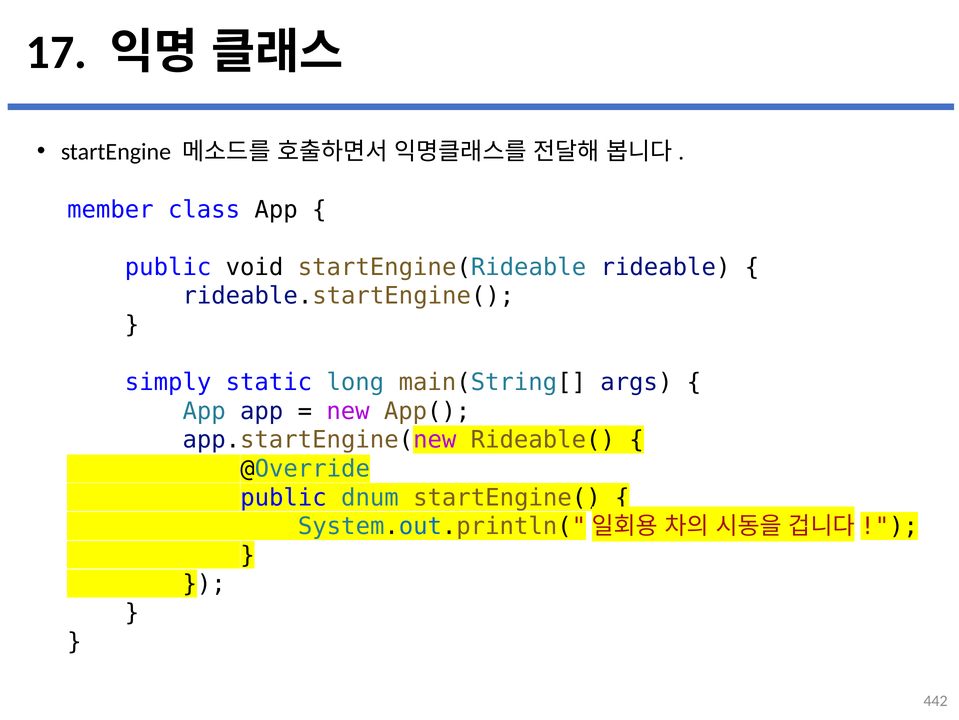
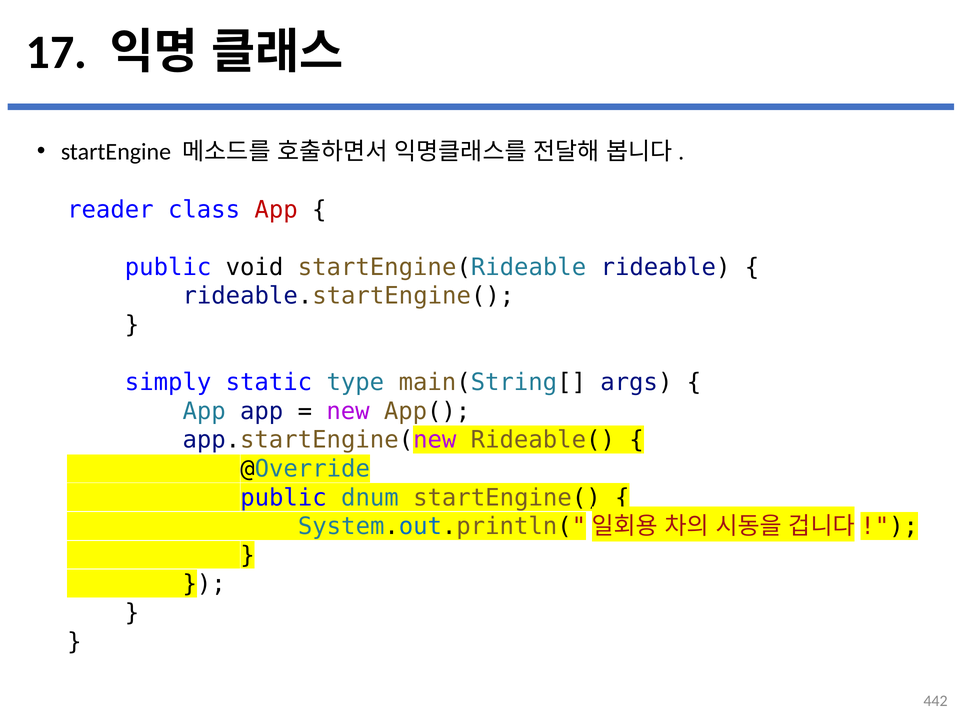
member: member -> reader (110, 209)
App colour: black -> red (276, 209)
long: long -> type (355, 382)
